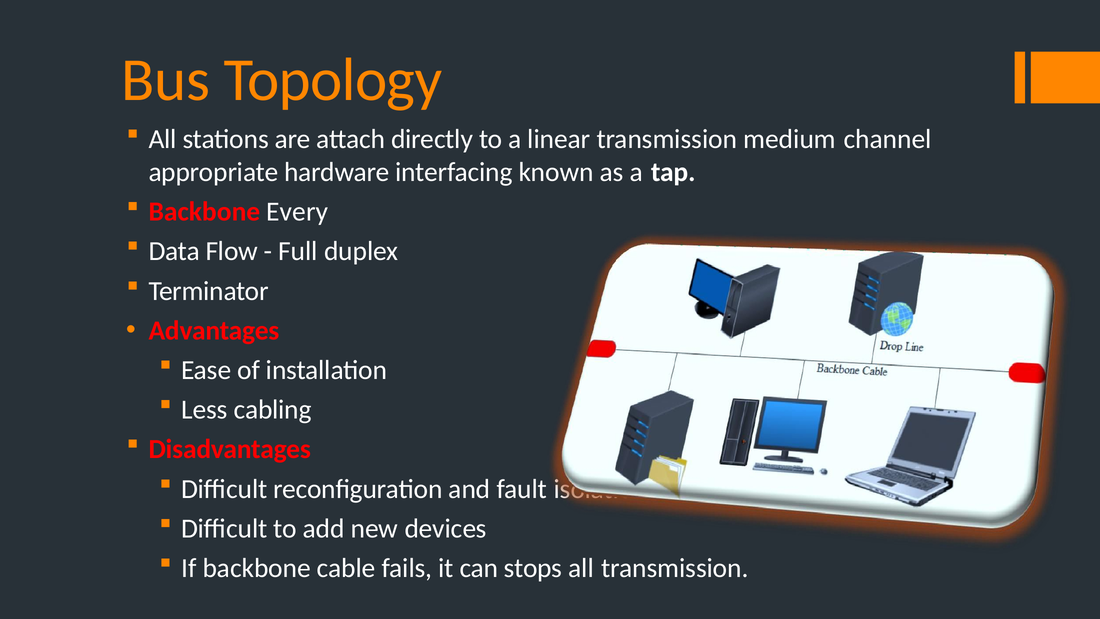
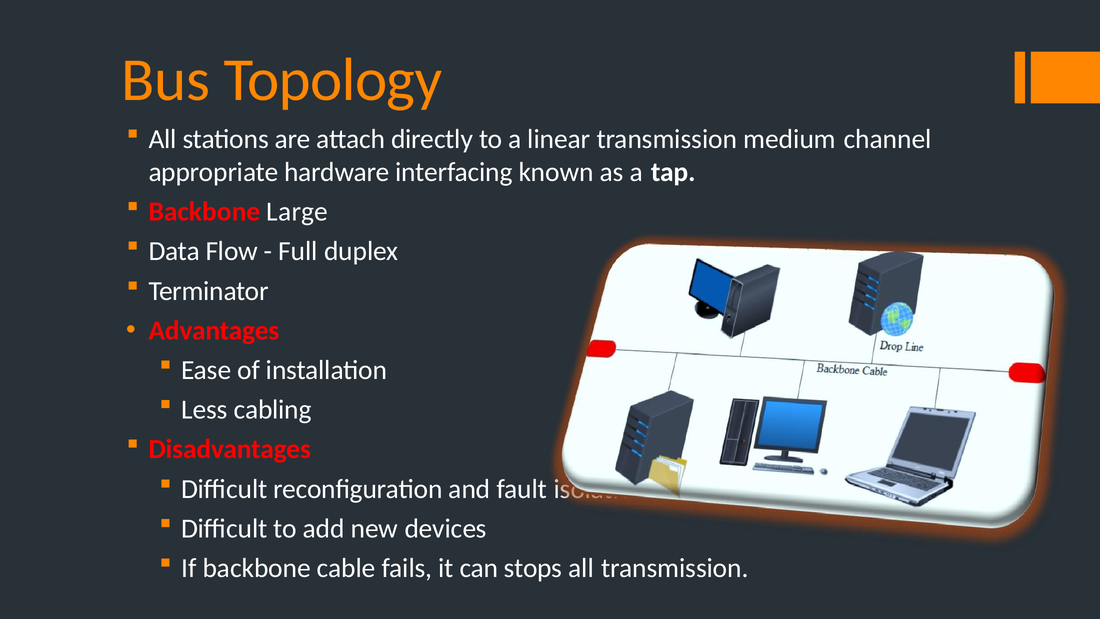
Every: Every -> Large (297, 212)
